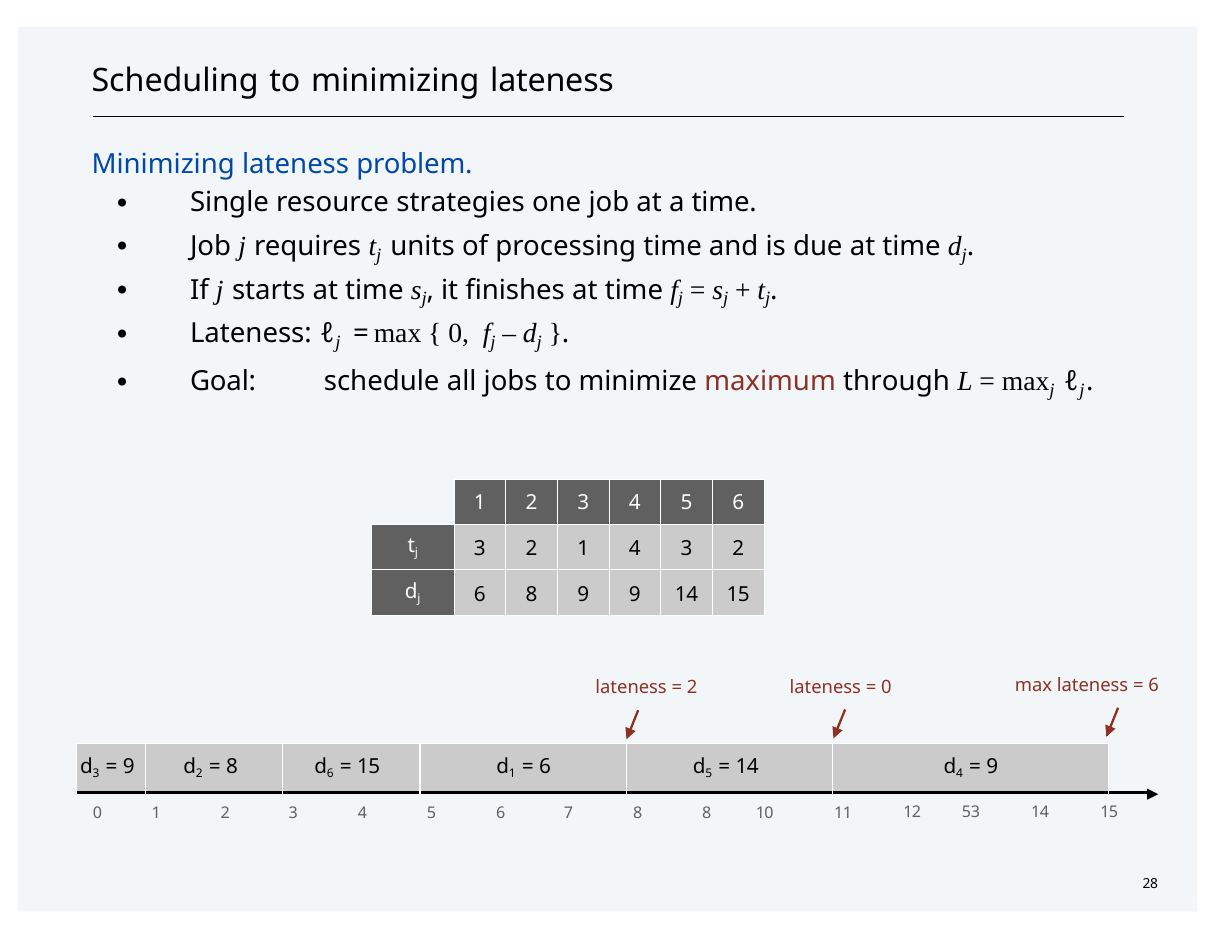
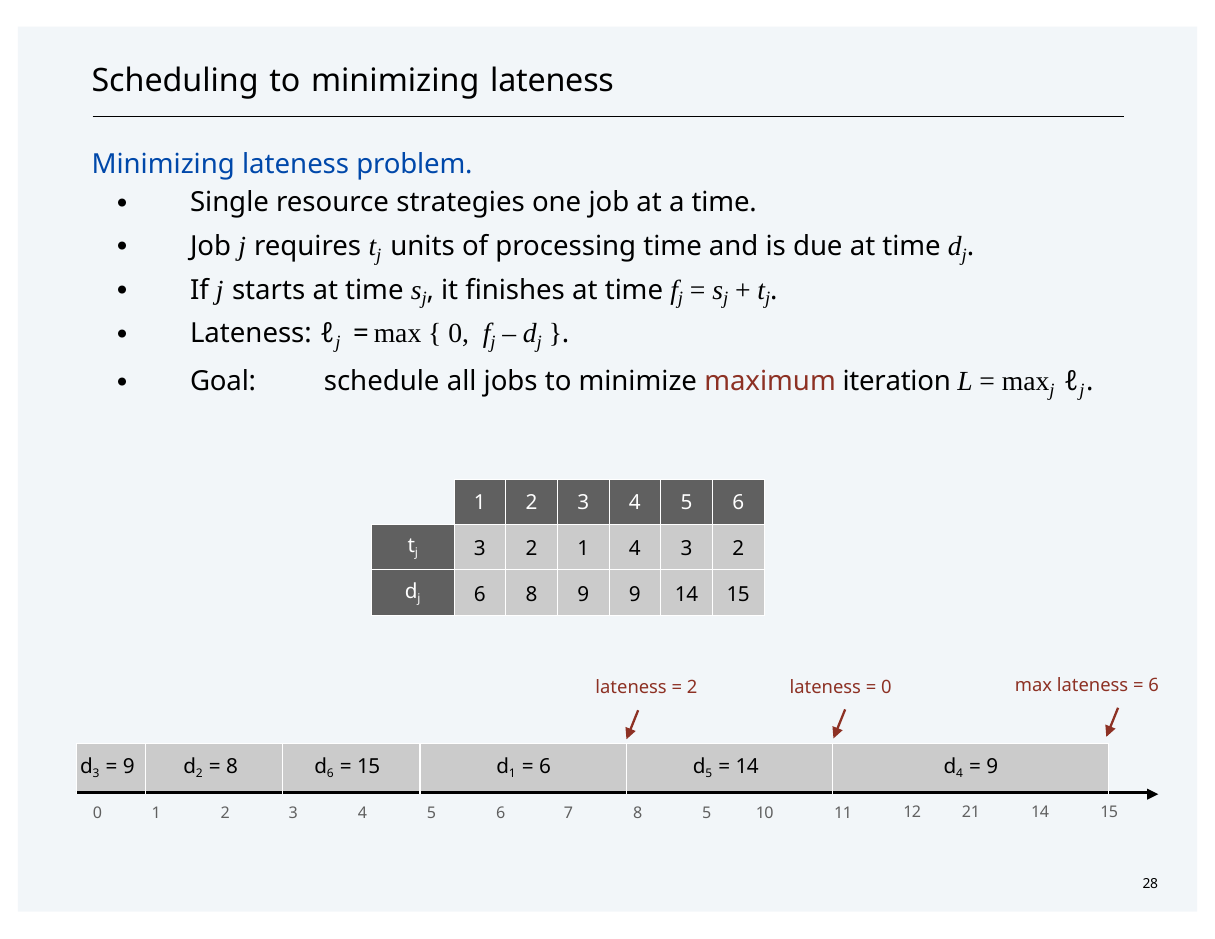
through: through -> iteration (897, 382)
8 8: 8 -> 5 (707, 813)
53: 53 -> 21 (971, 812)
